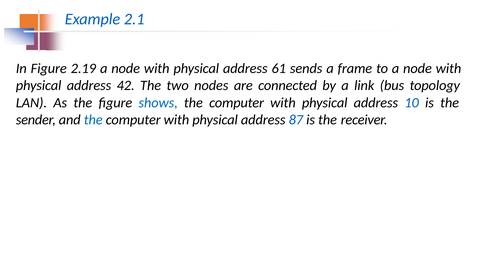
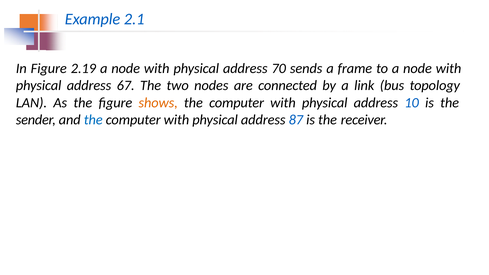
61: 61 -> 70 (279, 69)
42: 42 -> 67 (126, 86)
shows colour: blue -> orange (158, 103)
